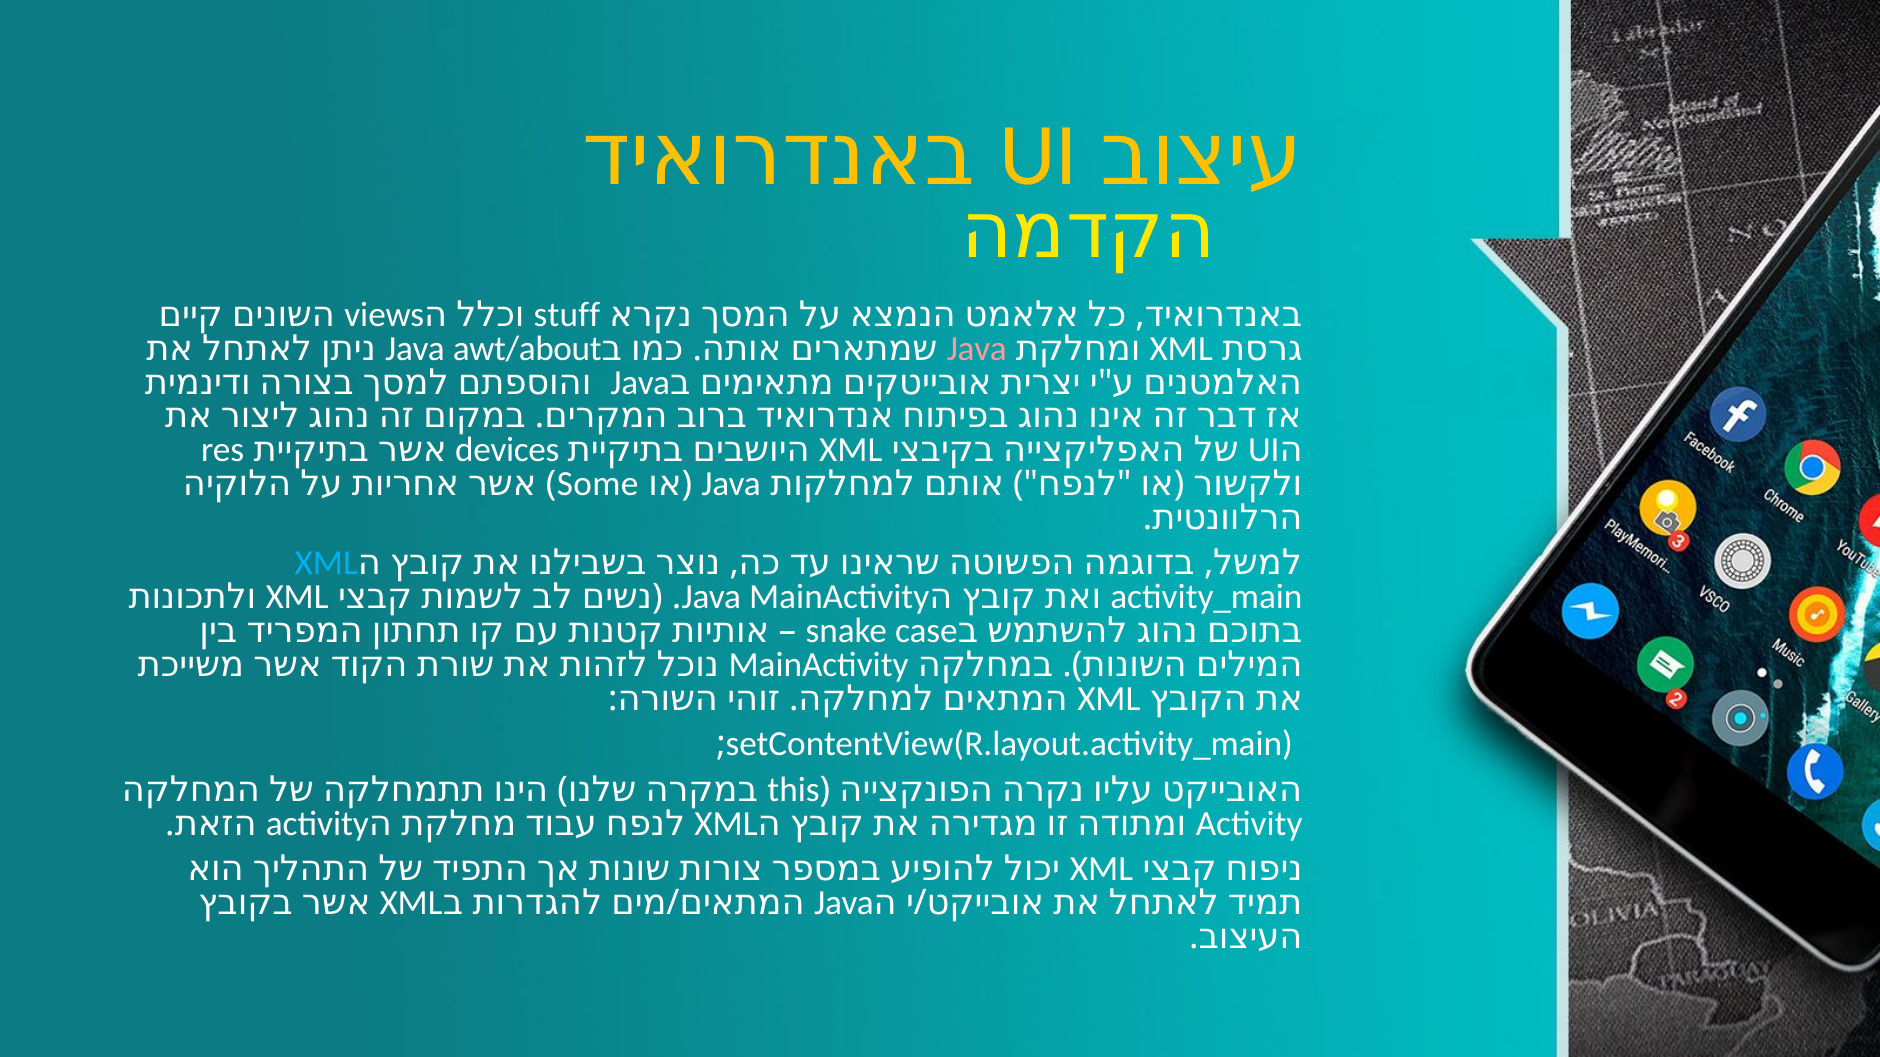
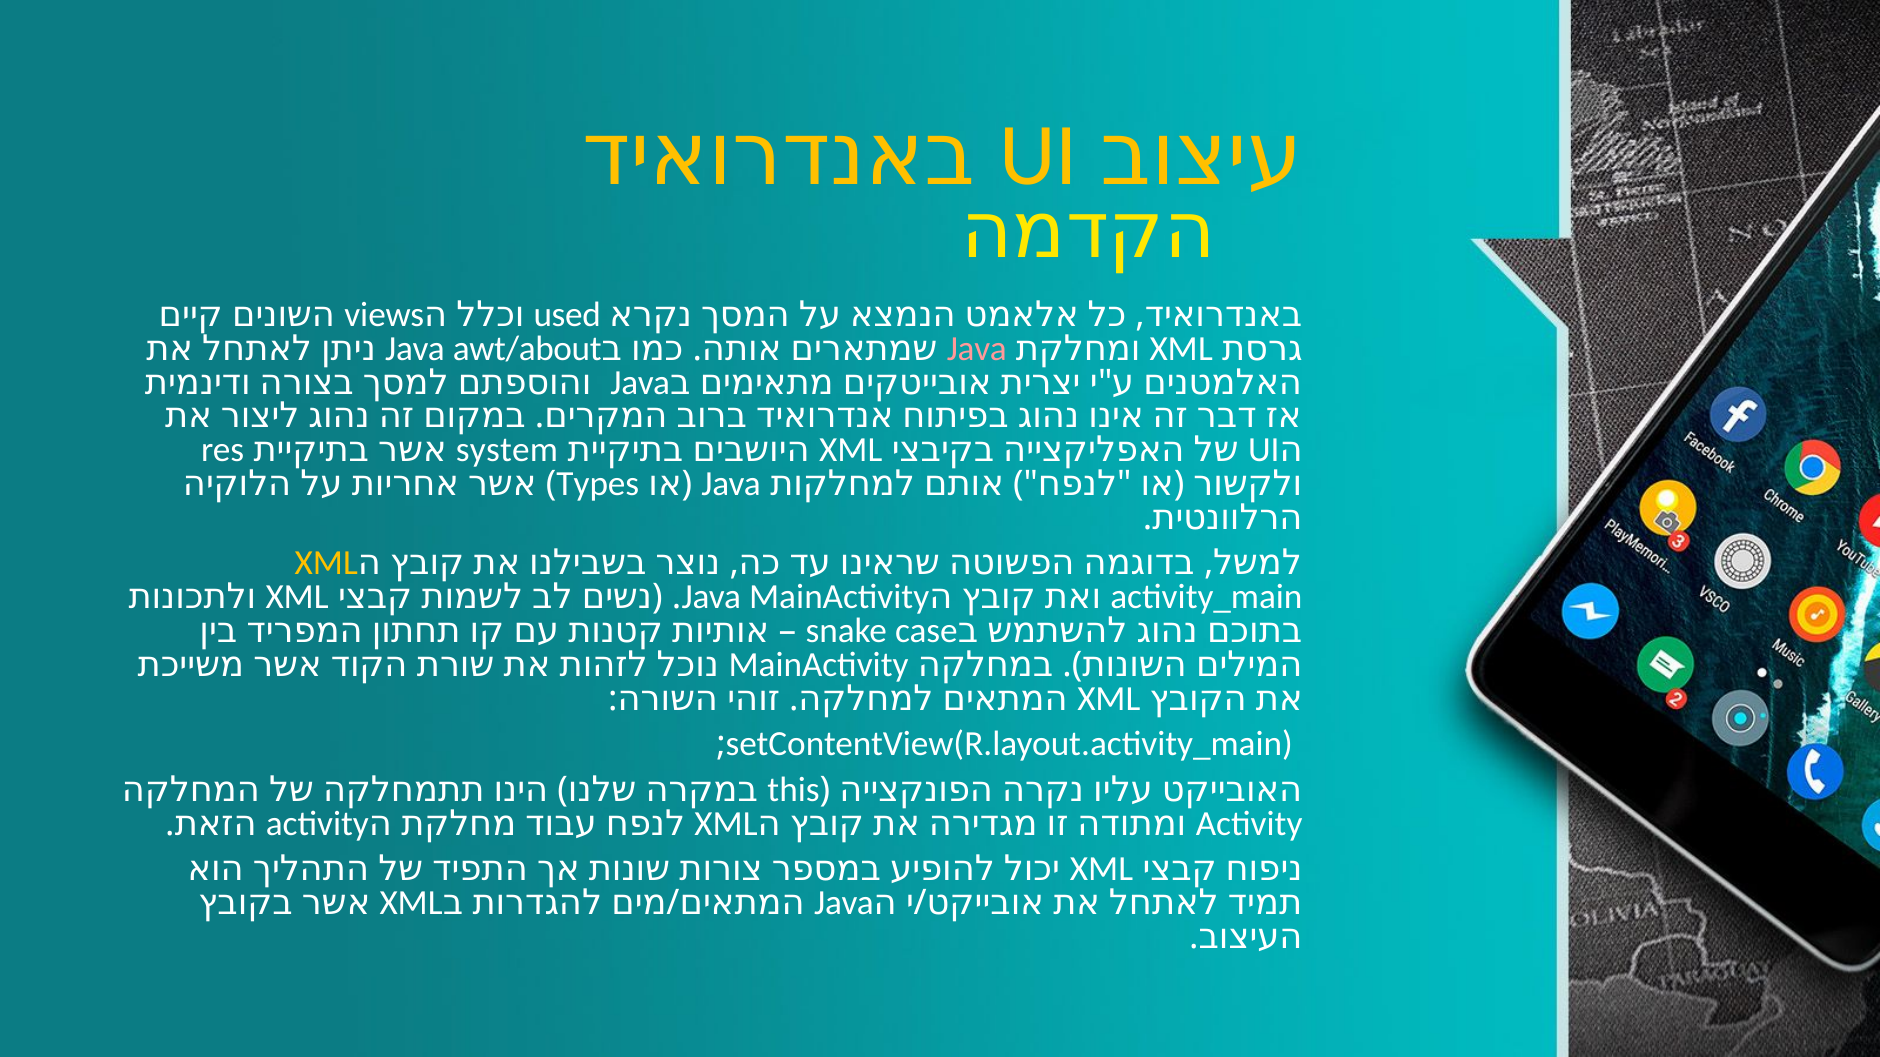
stuff: stuff -> used (567, 315)
devices: devices -> system (507, 450)
Some: Some -> Types (598, 484)
XML colour: light blue -> yellow (326, 564)
